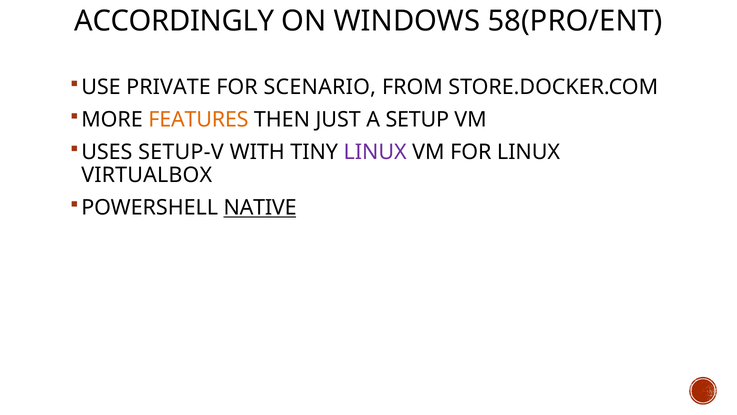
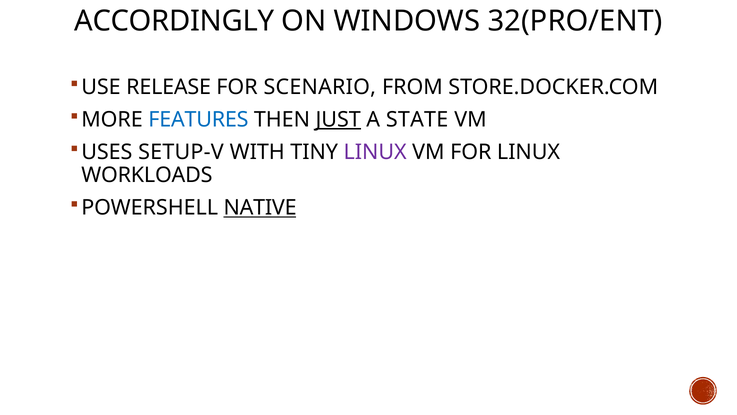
58(PRO/ENT: 58(PRO/ENT -> 32(PRO/ENT (575, 21)
PRIVATE: PRIVATE -> RELEASE (169, 87)
FEATURES colour: orange -> blue (198, 119)
JUST underline: none -> present (338, 119)
SETUP: SETUP -> STATE (417, 119)
VIRTUALBOX: VIRTUALBOX -> WORKLOADS (147, 175)
